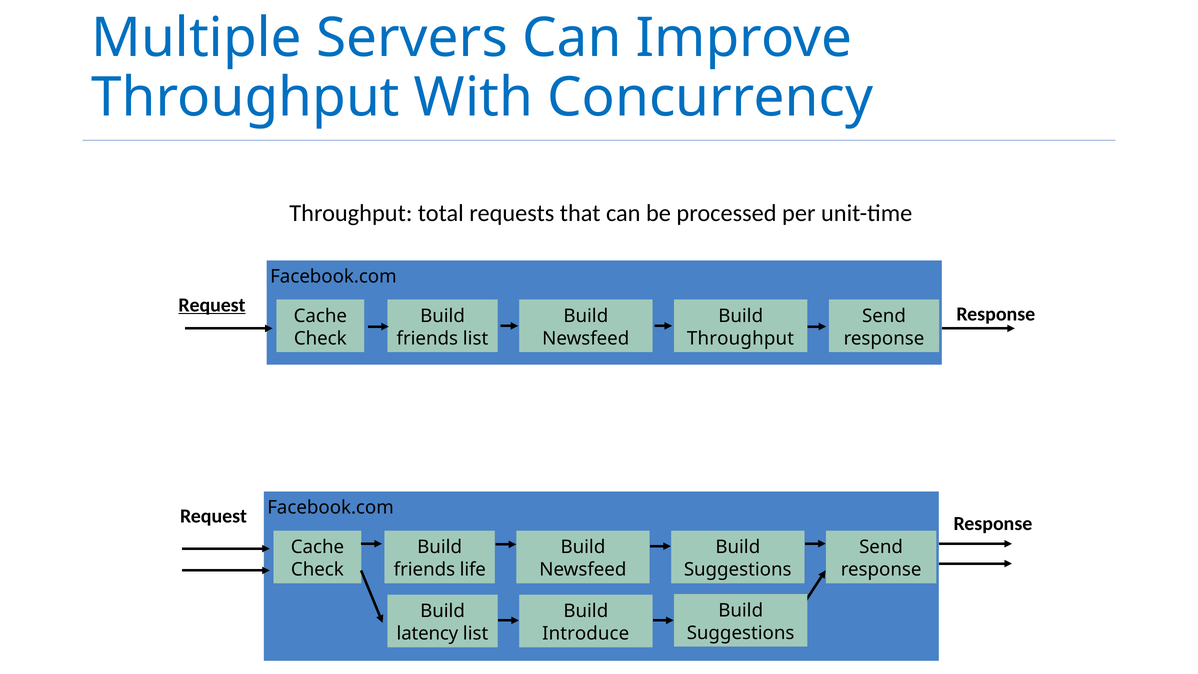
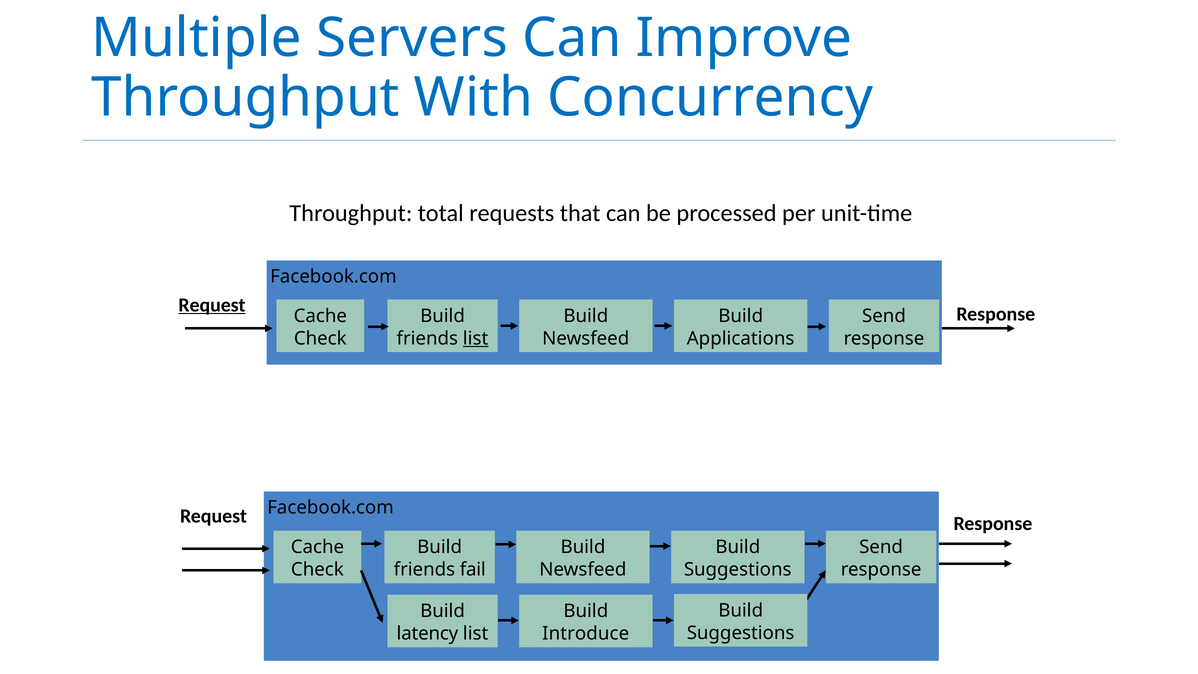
list underline: none -> present (476, 338)
Throughput: Throughput -> Applications (741, 338)
life: life -> fail (473, 569)
